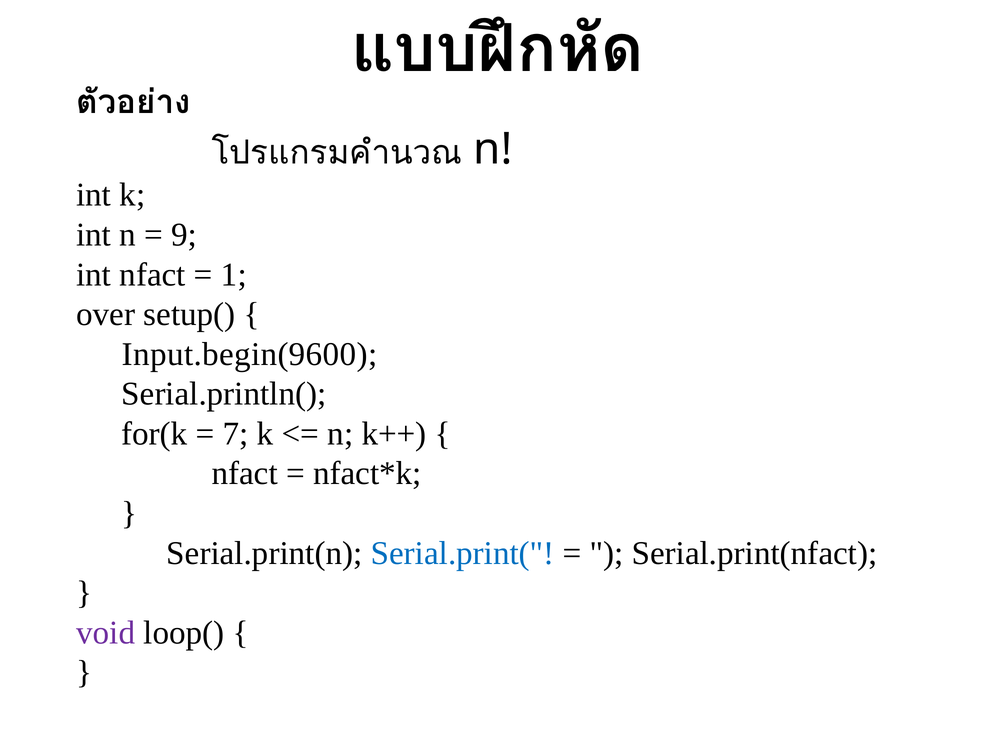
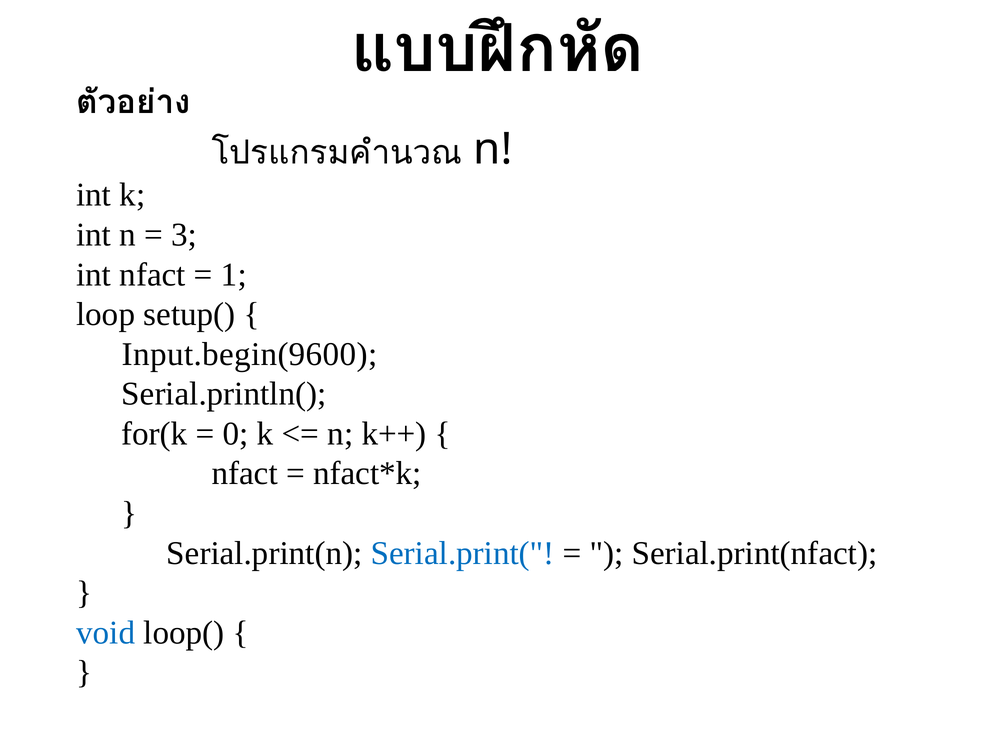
9: 9 -> 3 (184, 235)
over: over -> loop (106, 315)
7: 7 -> 0 (236, 434)
void colour: purple -> blue (106, 633)
